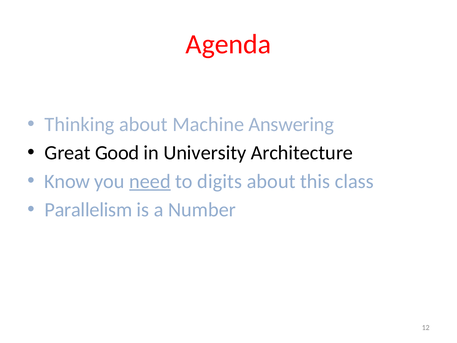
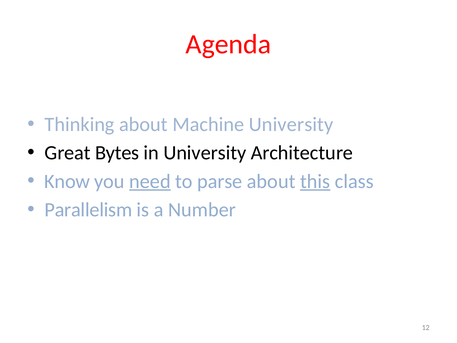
Machine Answering: Answering -> University (291, 124)
Good: Good -> Bytes (117, 153)
digits: digits -> parse (220, 181)
this underline: none -> present (315, 181)
